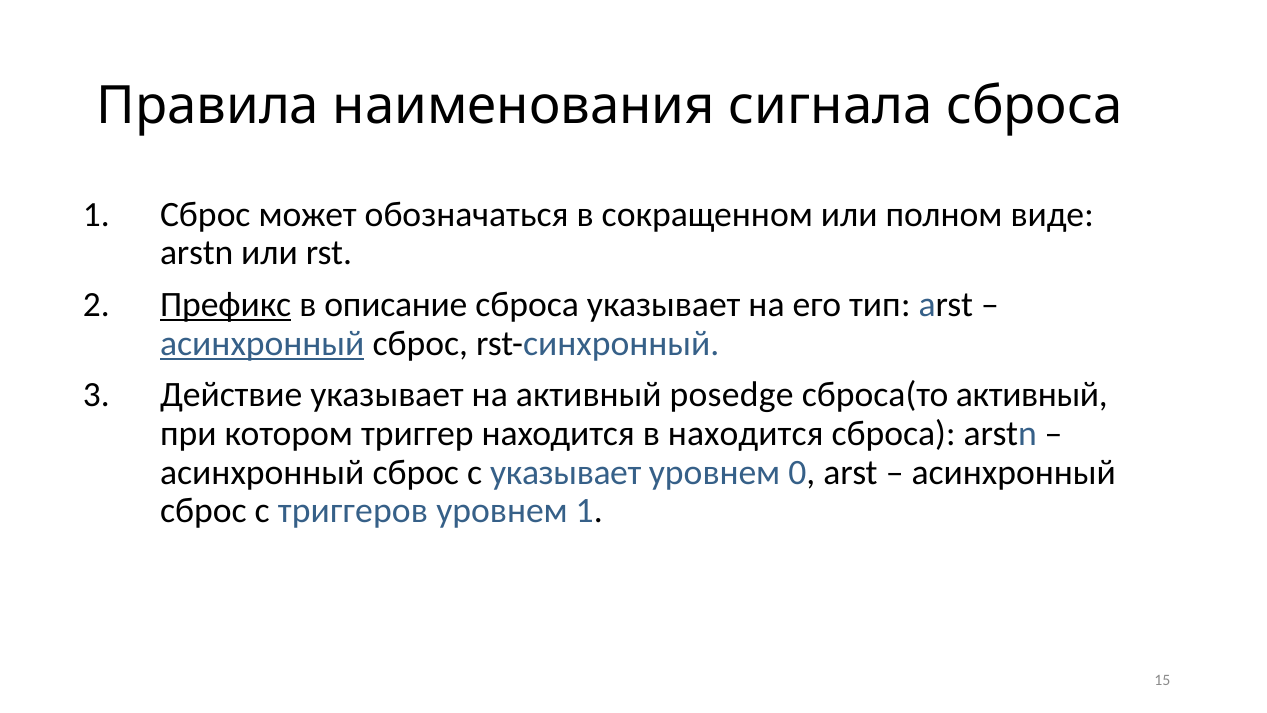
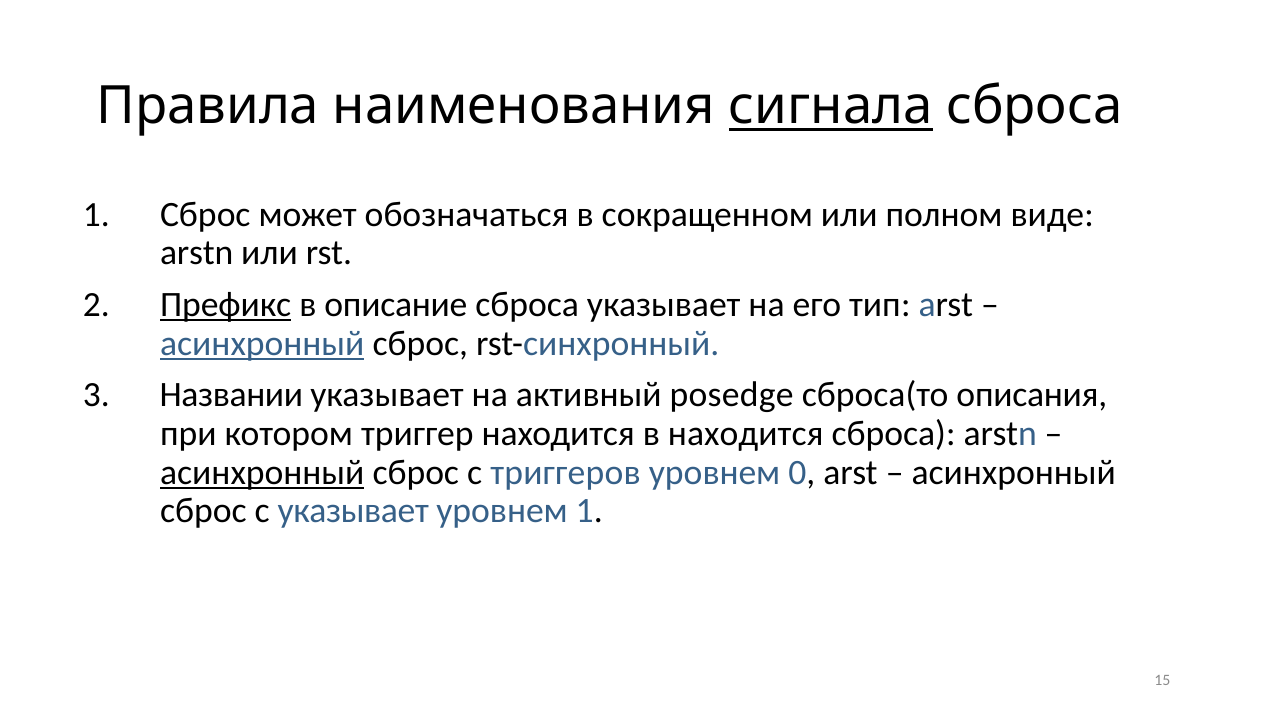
сигнала underline: none -> present (831, 106)
Действие: Действие -> Названии (231, 395)
сброса(то активный: активный -> описания (1032, 395)
асинхронный underline: none -> present (262, 472)
с указывает: указывает -> триггеров (565, 472)
с триггеров: триггеров -> указывает (353, 511)
